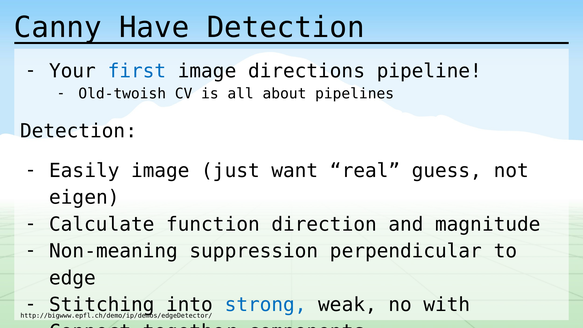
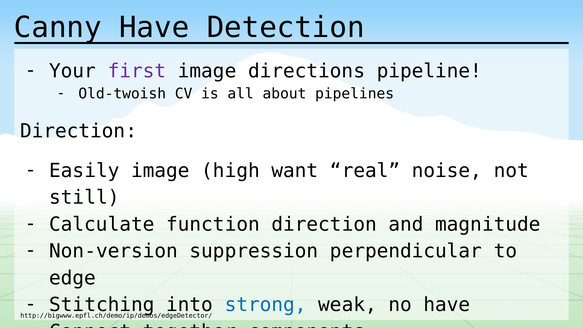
first colour: blue -> purple (137, 71)
Detection: Detection -> Direction (79, 131)
just: just -> high (231, 171)
guess: guess -> noise (447, 171)
eigen: eigen -> still (84, 198)
Non-meaning: Non-meaning -> Non-version (114, 251)
no with: with -> have (447, 305)
